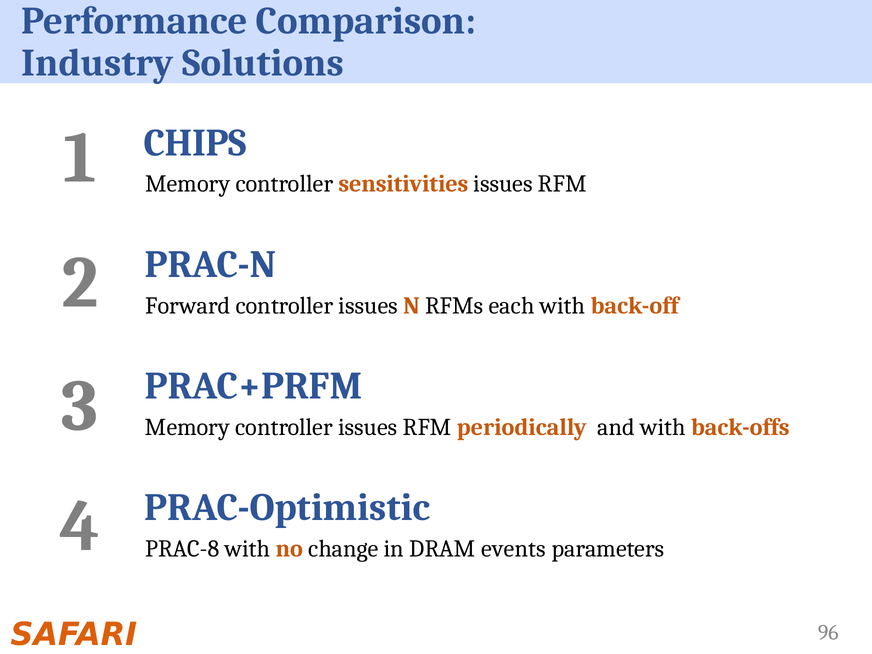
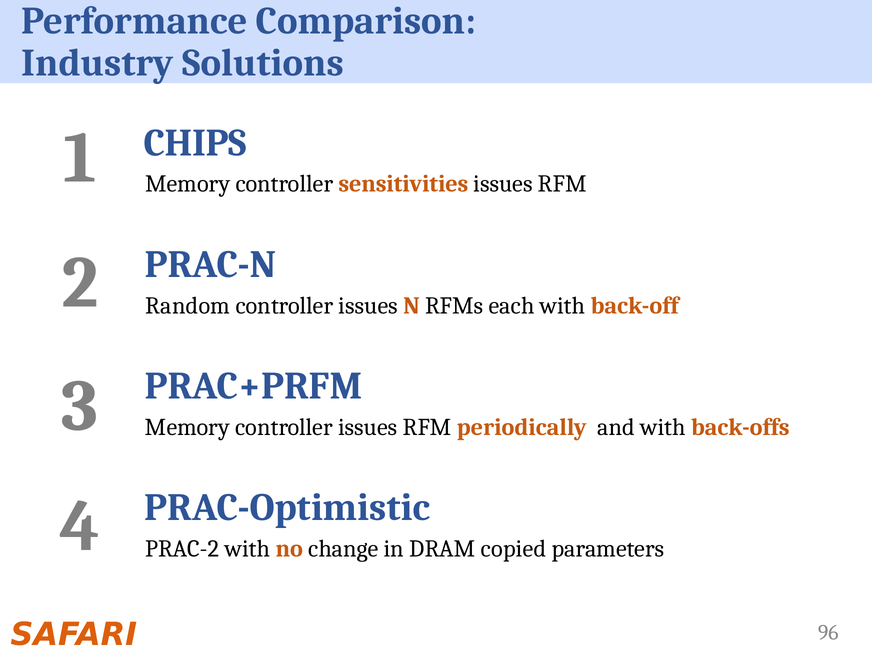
Forward: Forward -> Random (188, 306)
PRAC-8: PRAC-8 -> PRAC-2 (182, 549)
events: events -> copied (514, 549)
